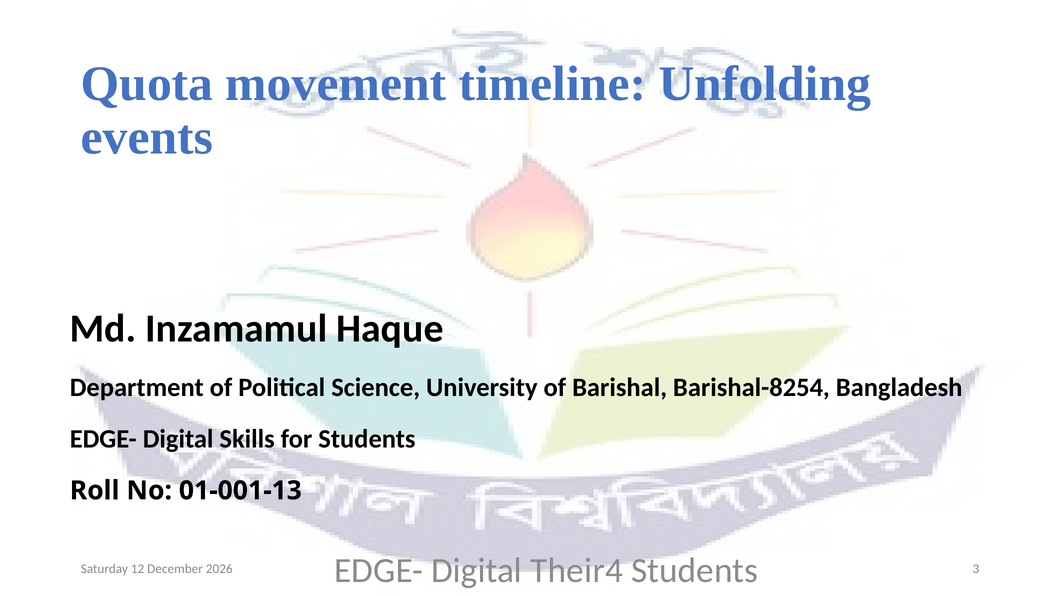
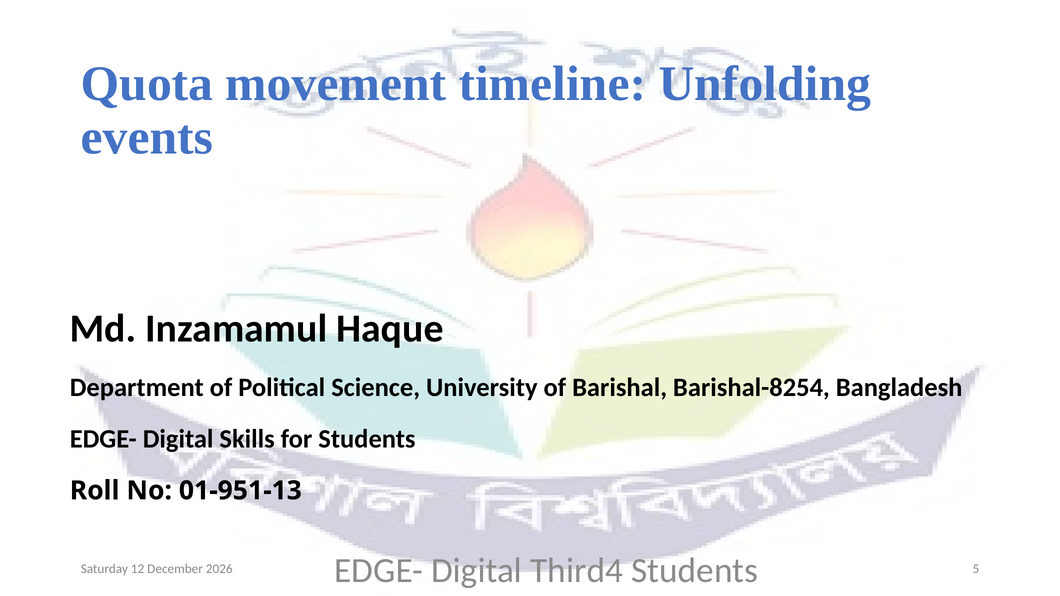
01-001-13: 01-001-13 -> 01-951-13 (240, 491)
Their4: Their4 -> Third4 (577, 571)
3: 3 -> 5 (976, 569)
